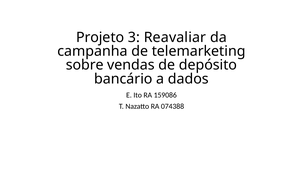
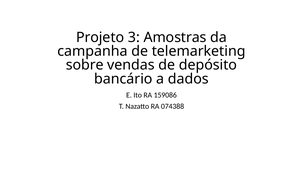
Reavaliar: Reavaliar -> Amostras (175, 37)
